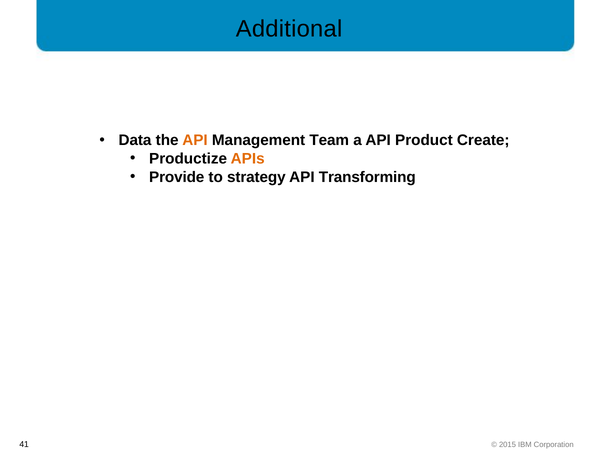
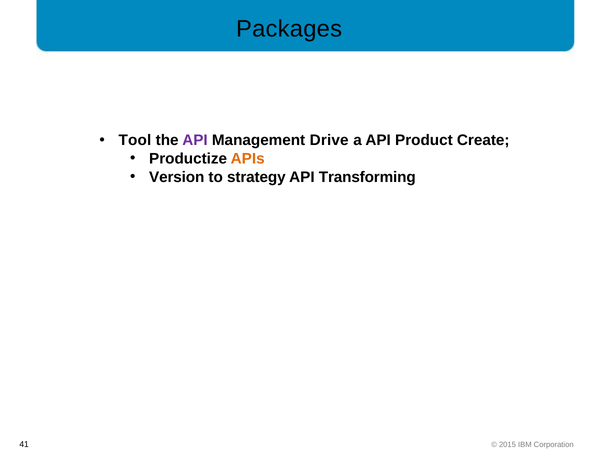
Additional: Additional -> Packages (289, 29)
Data: Data -> Tool (135, 141)
API colour: orange -> purple (195, 141)
Team: Team -> Drive (329, 141)
Provide: Provide -> Version (177, 177)
